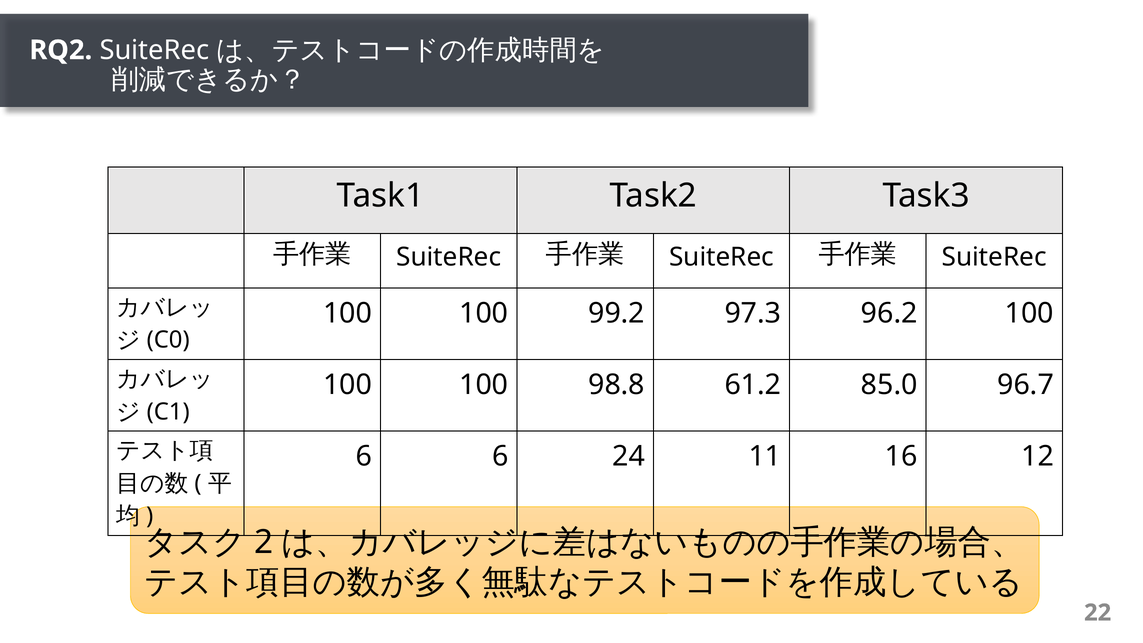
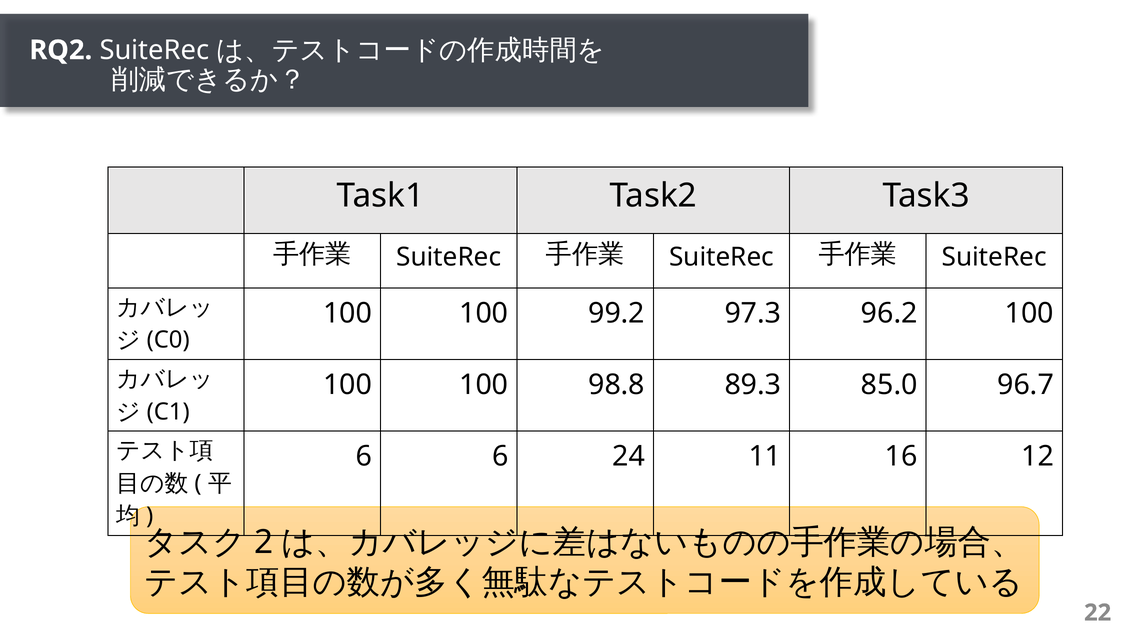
61.2: 61.2 -> 89.3 (753, 385)
